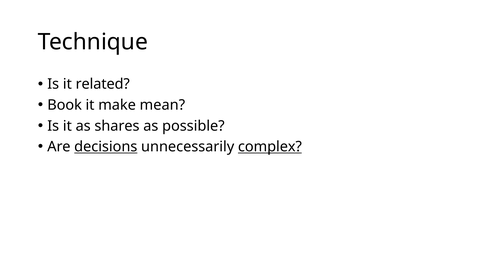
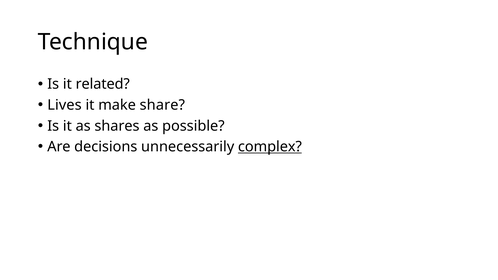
Book: Book -> Lives (64, 105)
mean: mean -> share (162, 105)
decisions underline: present -> none (106, 147)
